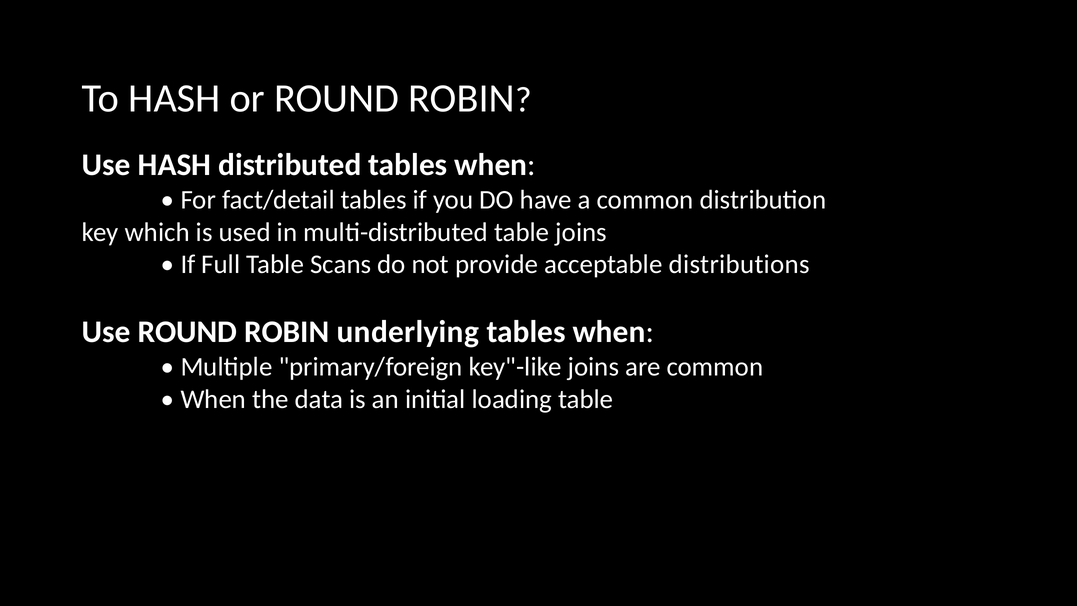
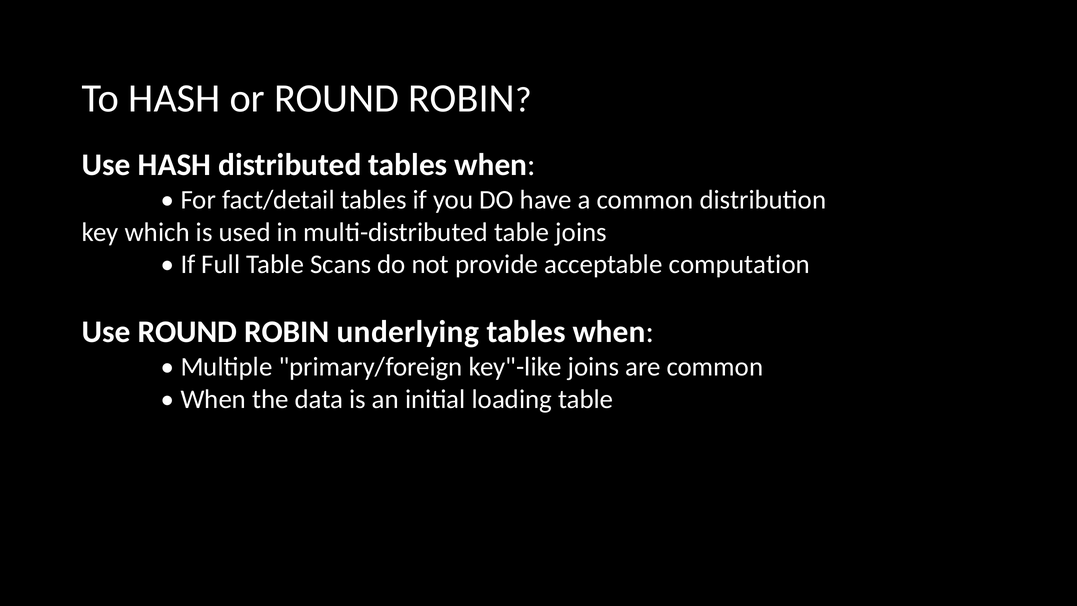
distributions: distributions -> computation (739, 264)
